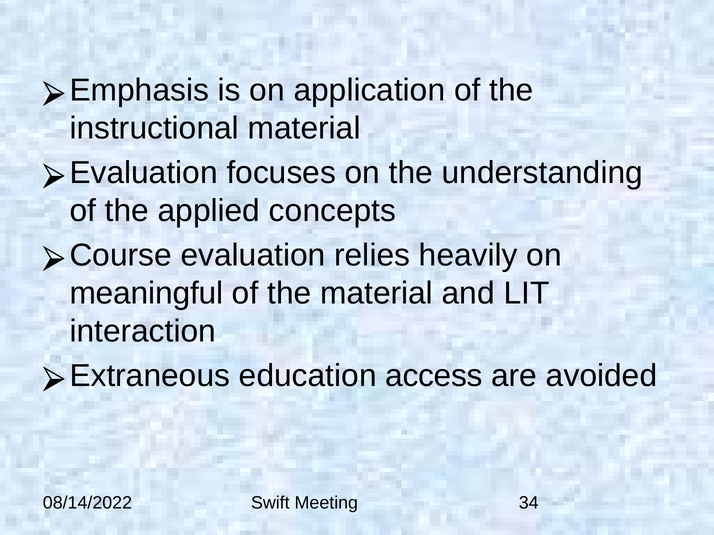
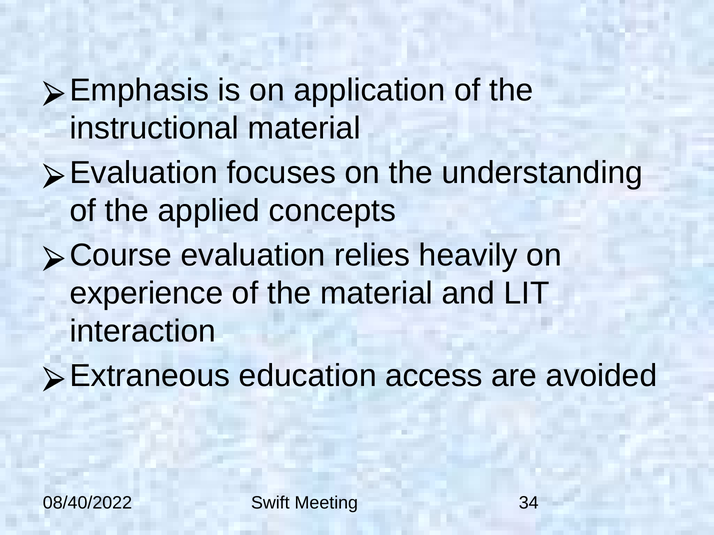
meaningful: meaningful -> experience (146, 293)
08/14/2022: 08/14/2022 -> 08/40/2022 (87, 503)
